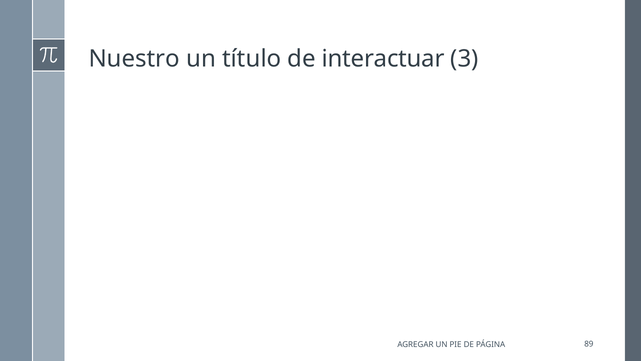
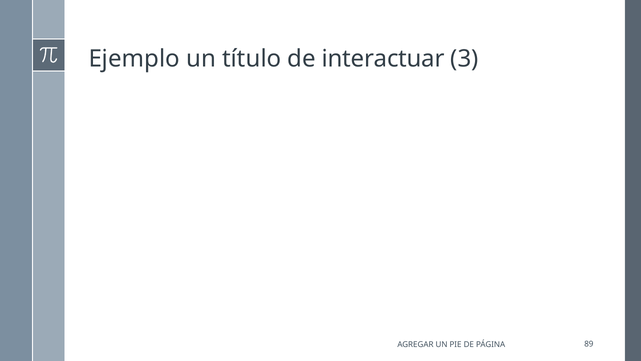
Nuestro: Nuestro -> Ejemplo (134, 59)
